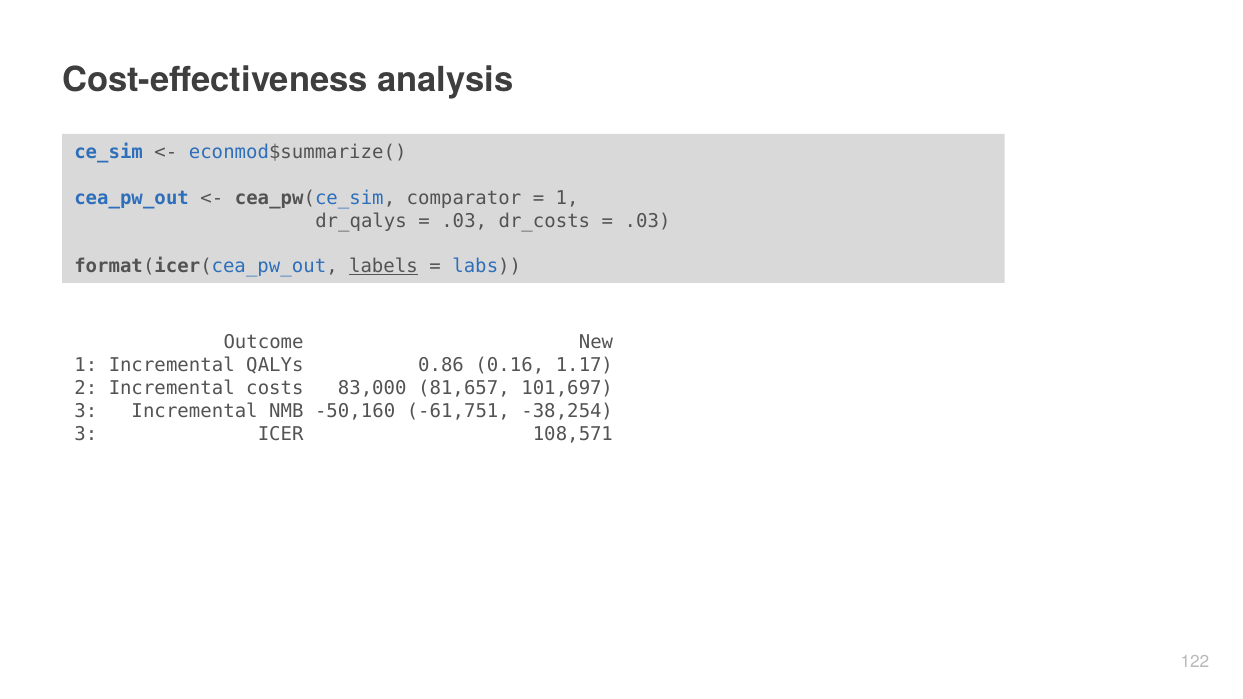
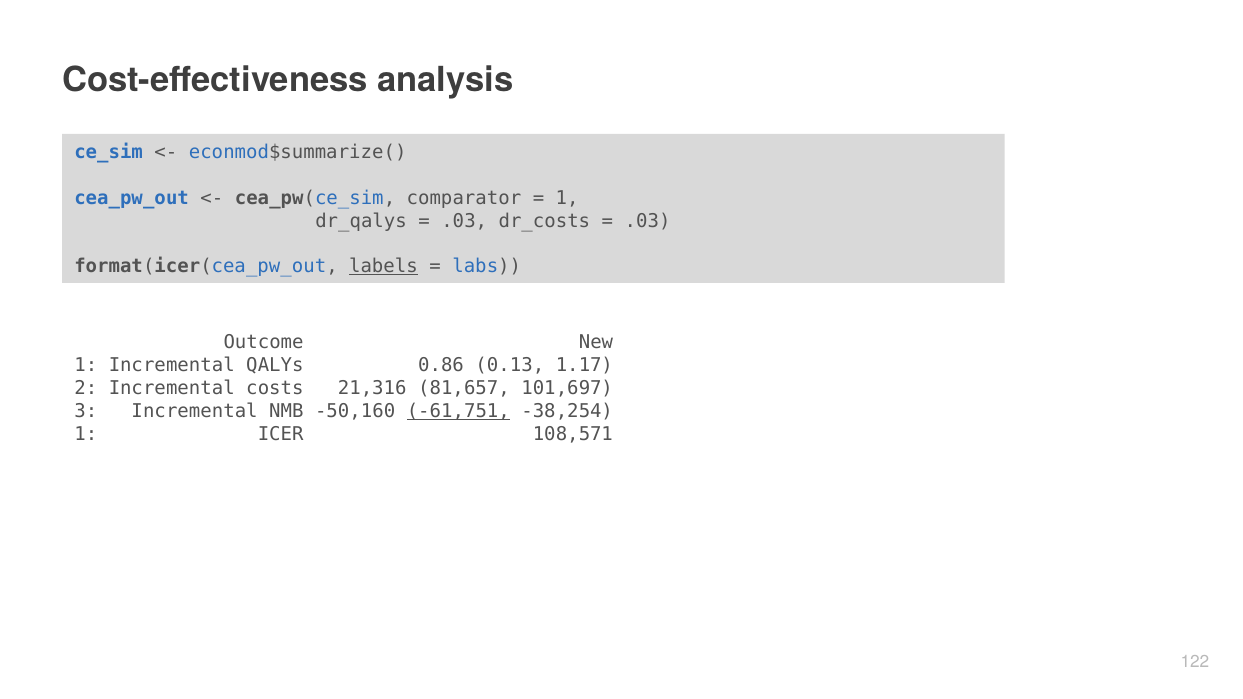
0.16: 0.16 -> 0.13 (510, 366)
83,000: 83,000 -> 21,316 (372, 388)
-61,751 underline: none -> present (458, 411)
3: 3 -> 1 (86, 434)
